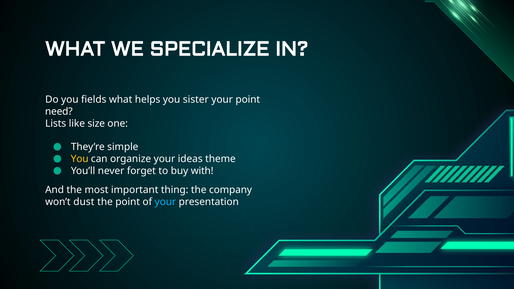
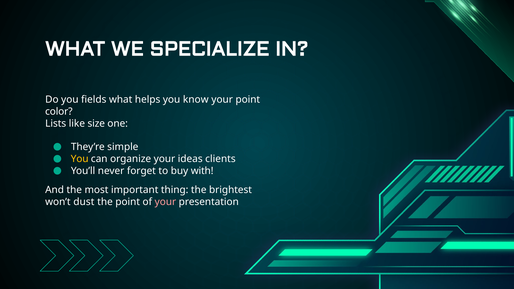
sister: sister -> know (196, 99)
need: need -> color (59, 111)
theme: theme -> clients (220, 159)
company: company -> brightest (231, 190)
your colour: light blue -> pink (165, 202)
